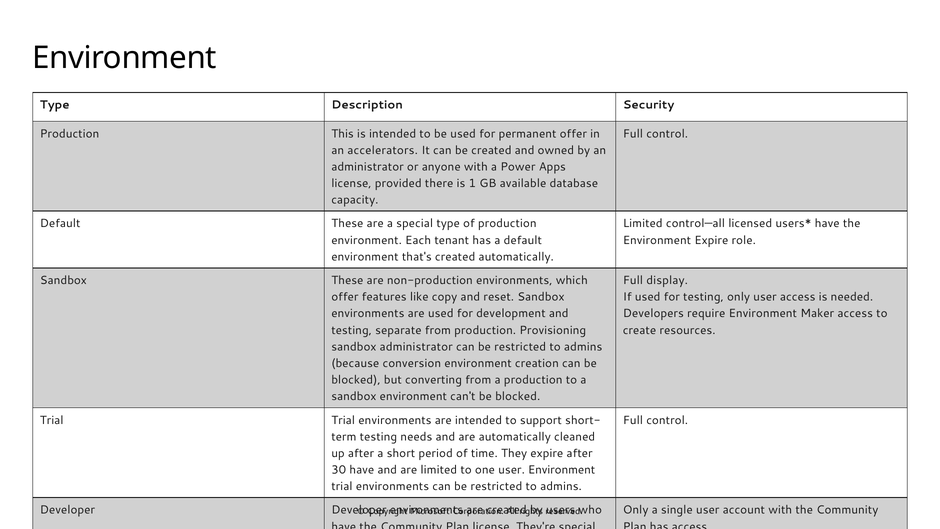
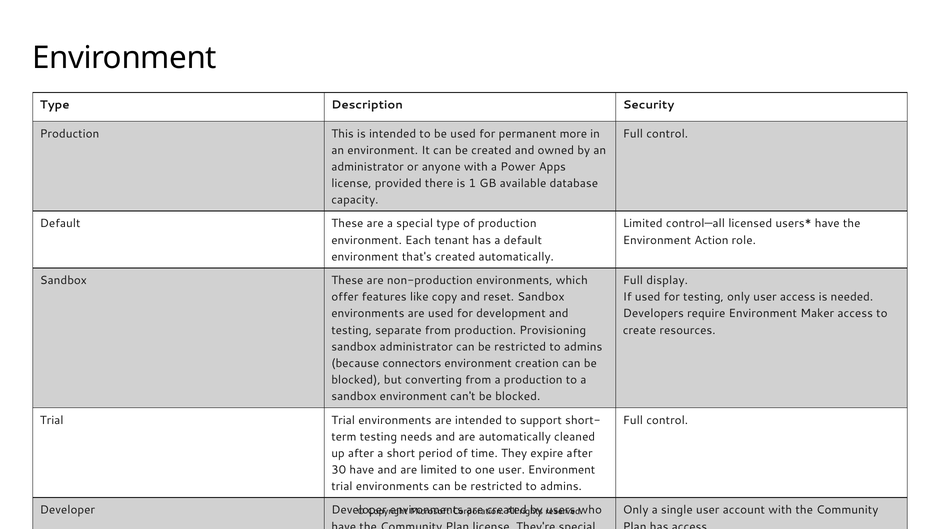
permanent offer: offer -> more (573, 134)
an accelerators: accelerators -> environment (383, 150)
Environment Expire: Expire -> Action (711, 240)
conversion: conversion -> connectors (412, 363)
